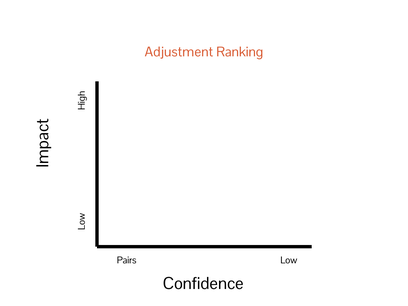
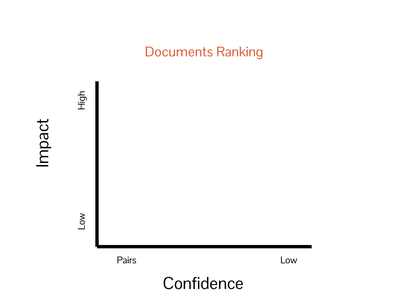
Adjustment: Adjustment -> Documents (179, 52)
